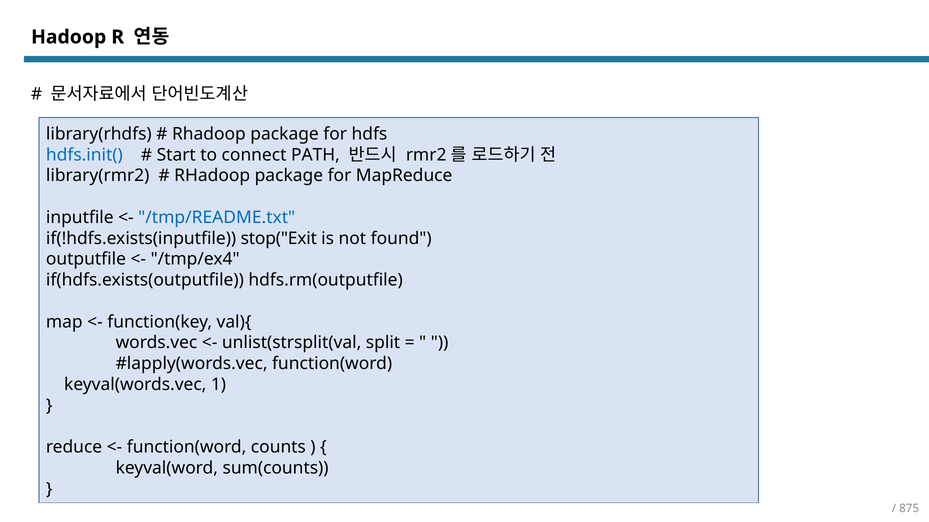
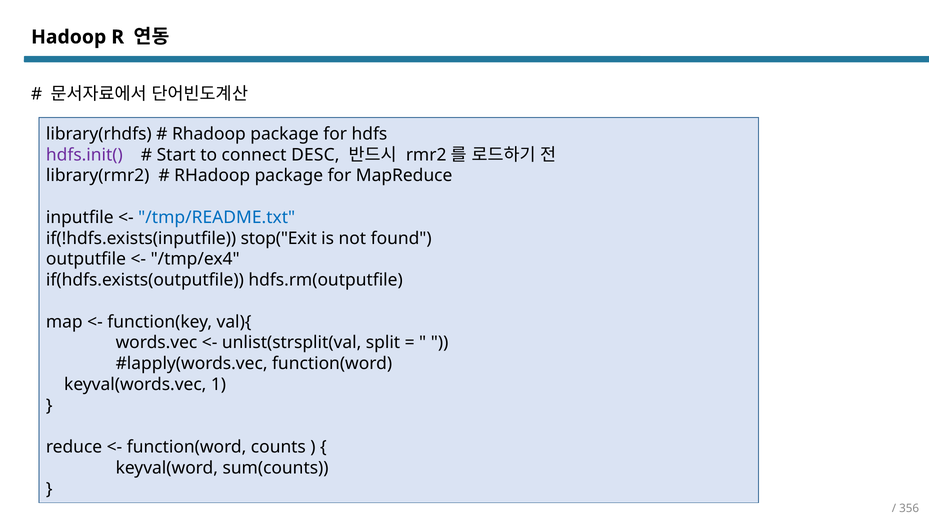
hdfs.init( colour: blue -> purple (84, 155)
PATH: PATH -> DESC (315, 155)
875: 875 -> 356 (909, 509)
